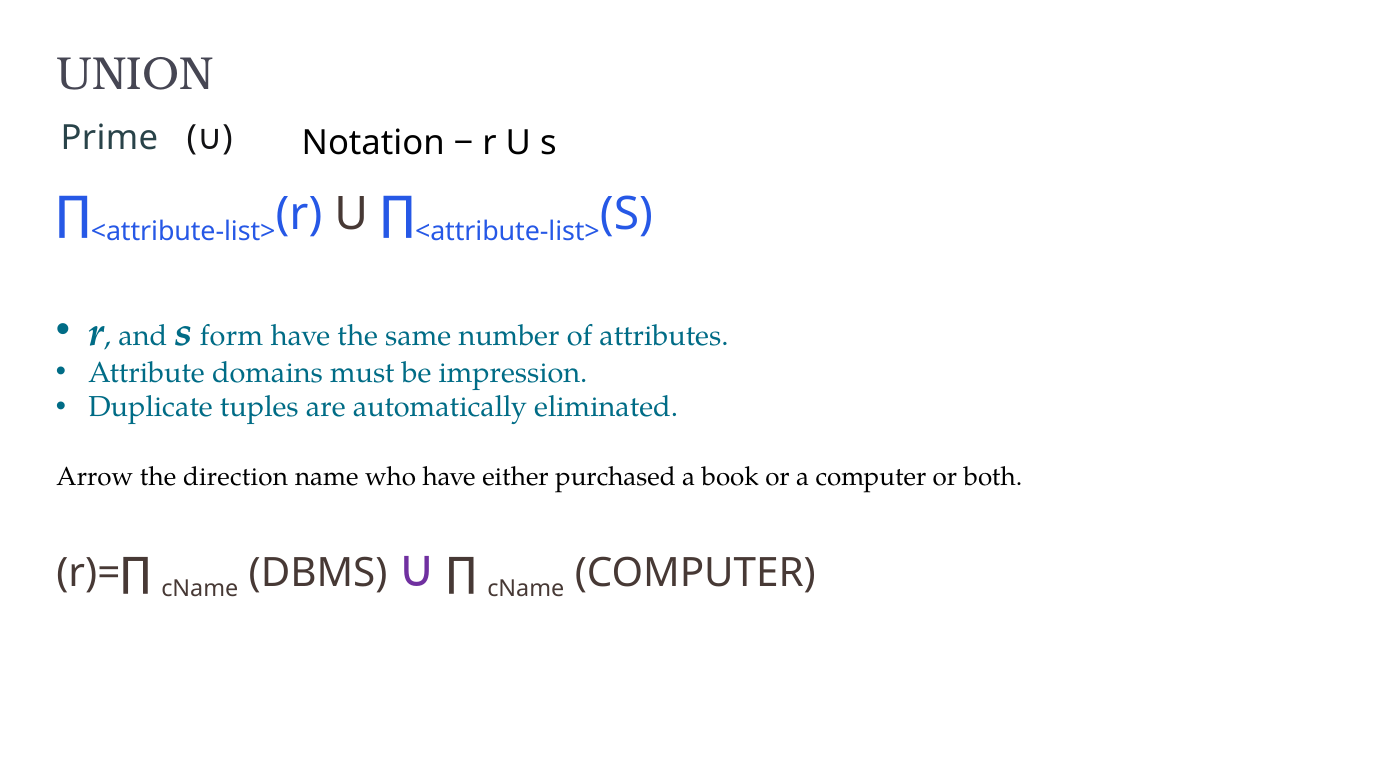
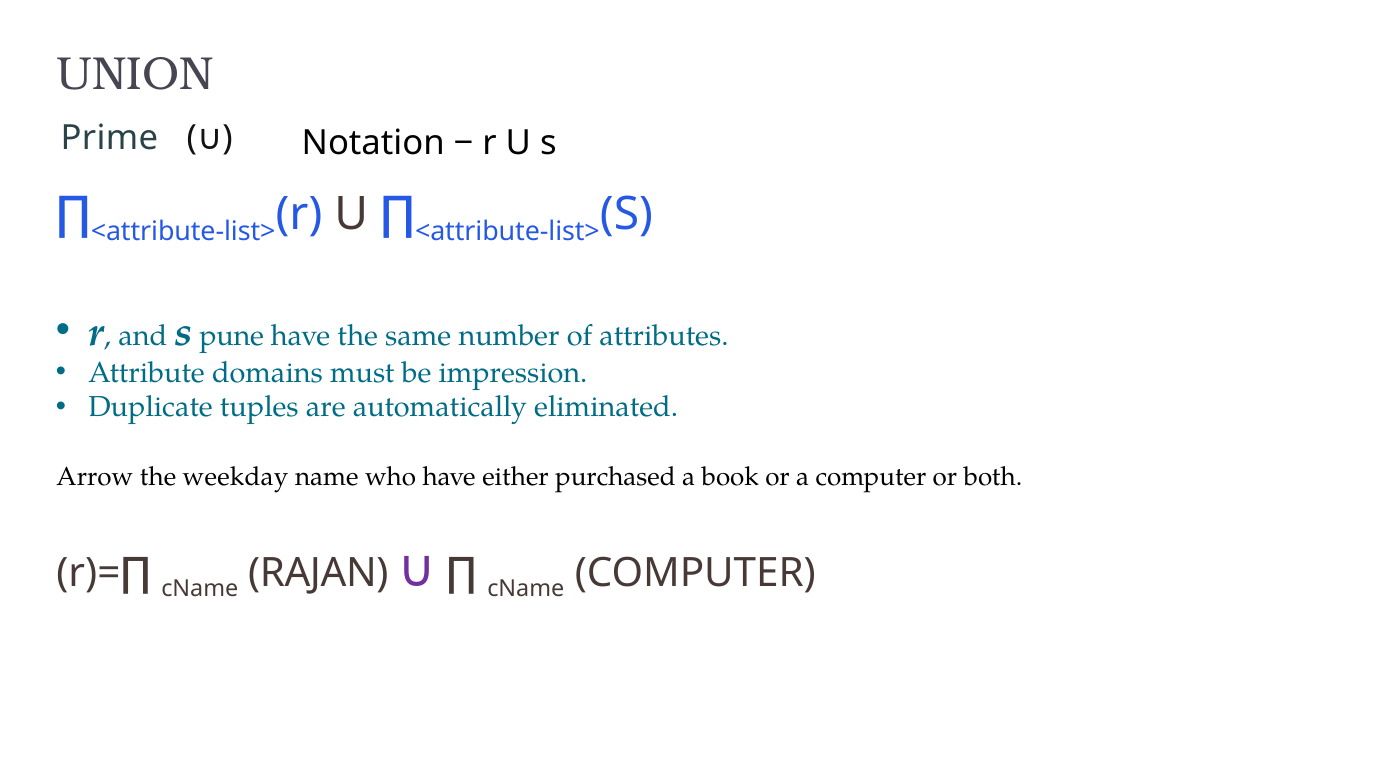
form: form -> pune (232, 335)
direction: direction -> weekday (236, 477)
DBMS: DBMS -> RAJAN (318, 573)
